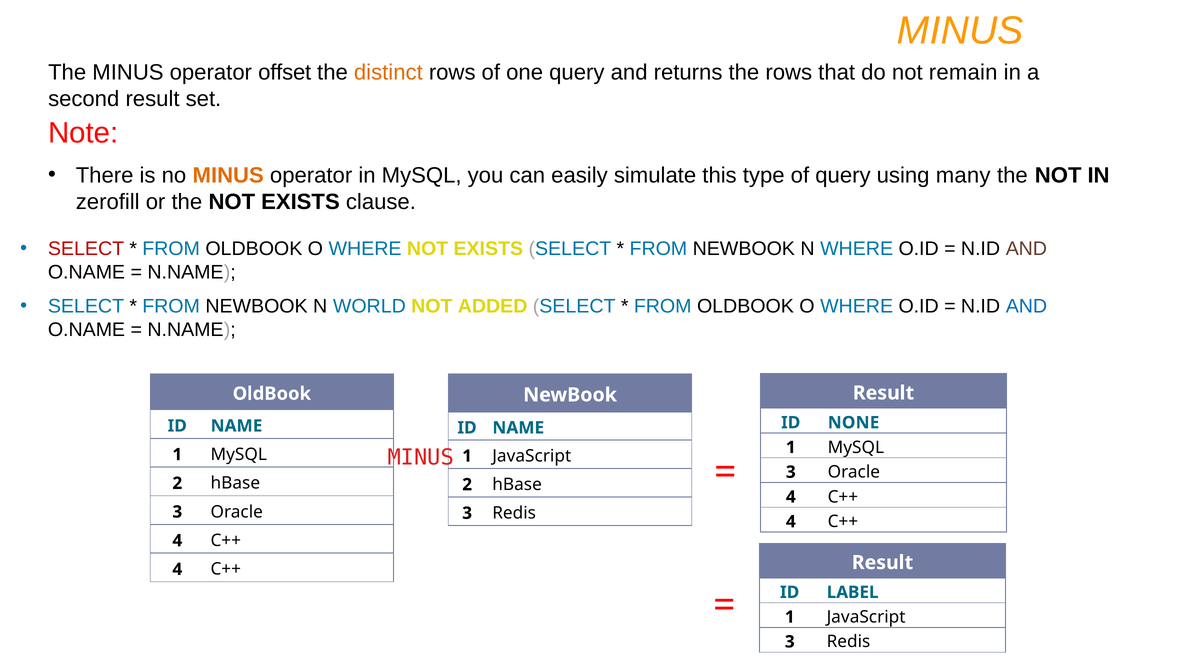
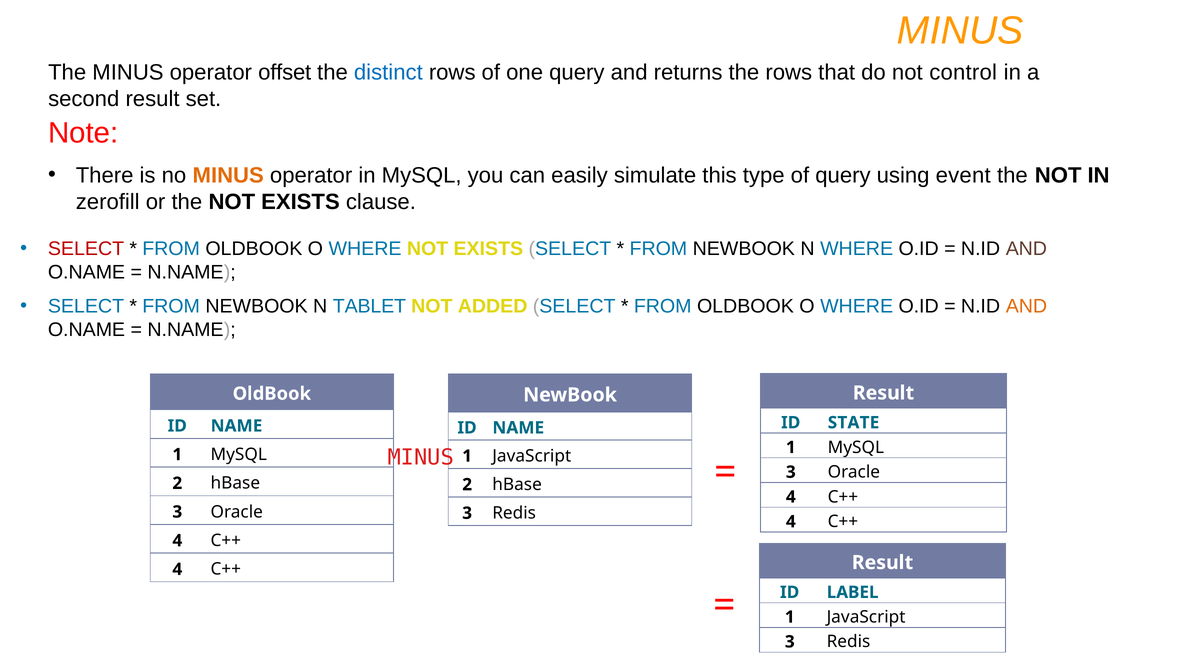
distinct colour: orange -> blue (388, 72)
remain: remain -> control (963, 72)
many: many -> event (963, 175)
WORLD: WORLD -> TABLET (369, 306)
AND colour: blue -> orange (1026, 306)
NONE: NONE -> STATE (854, 422)
